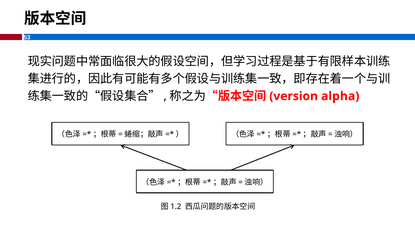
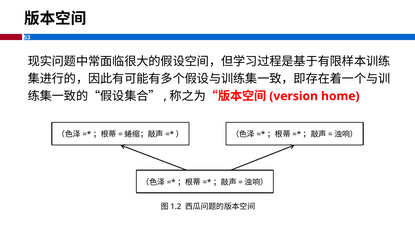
alpha: alpha -> home (340, 96)
